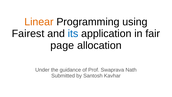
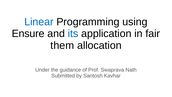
Linear colour: orange -> blue (39, 22)
Fairest: Fairest -> Ensure (28, 34)
page: page -> them (62, 45)
